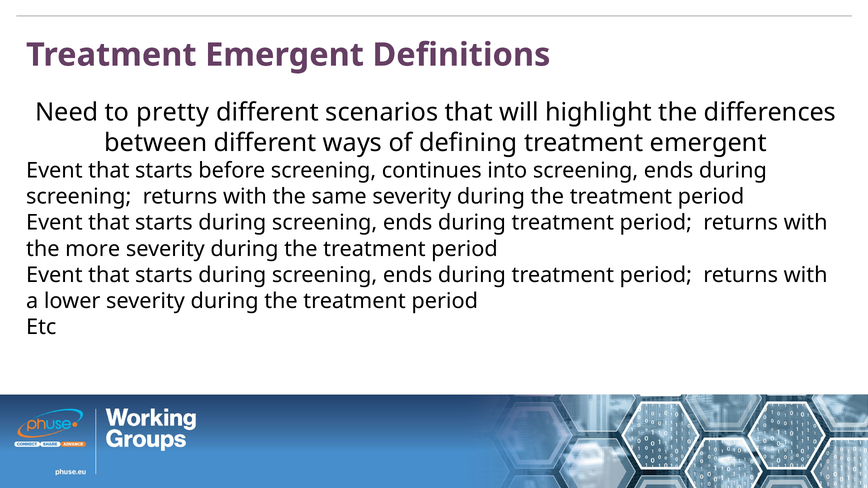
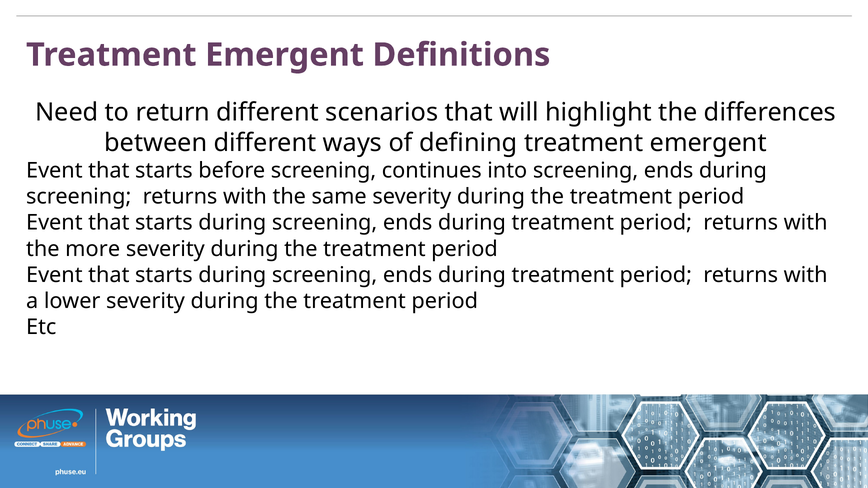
pretty: pretty -> return (173, 112)
